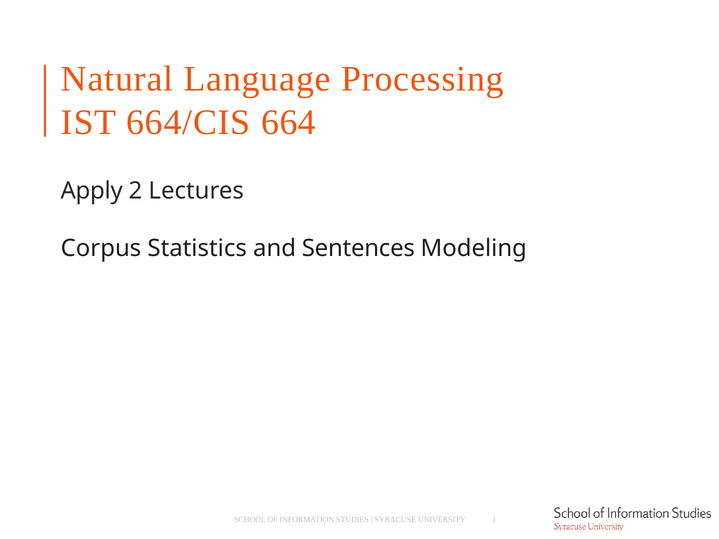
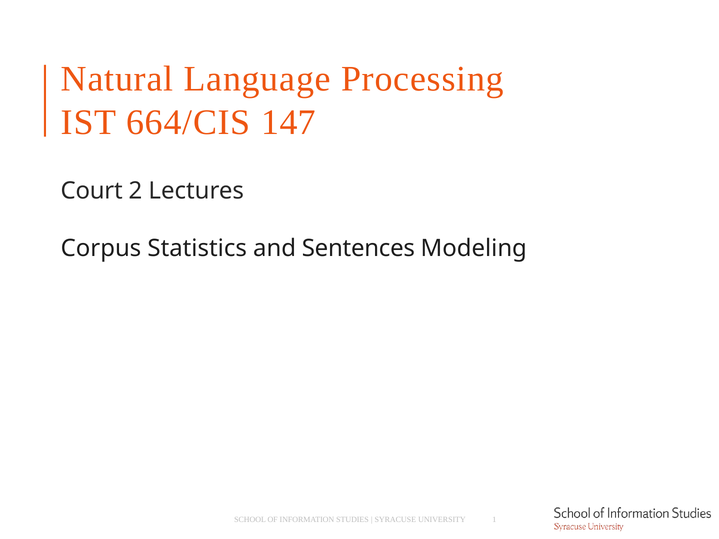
664: 664 -> 147 (289, 122)
Apply: Apply -> Court (92, 191)
